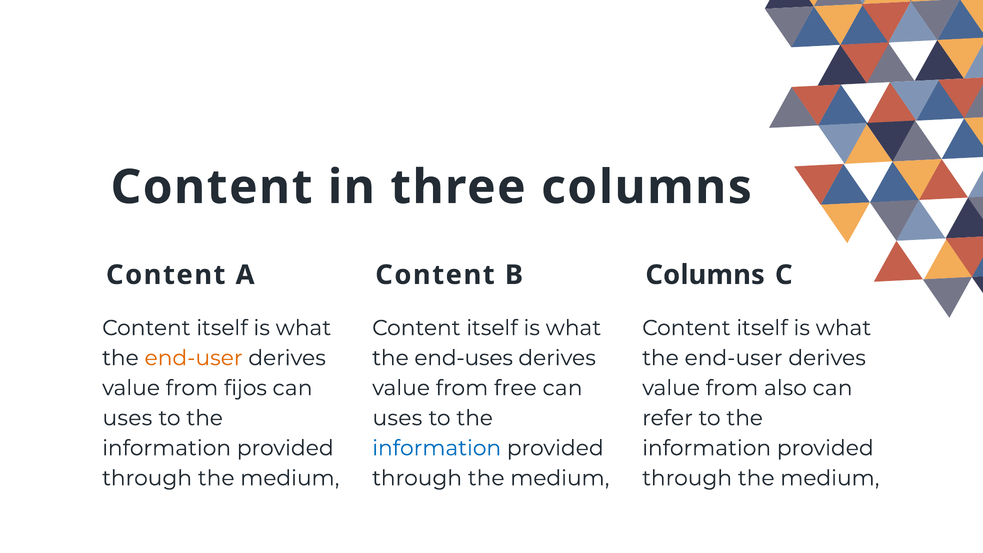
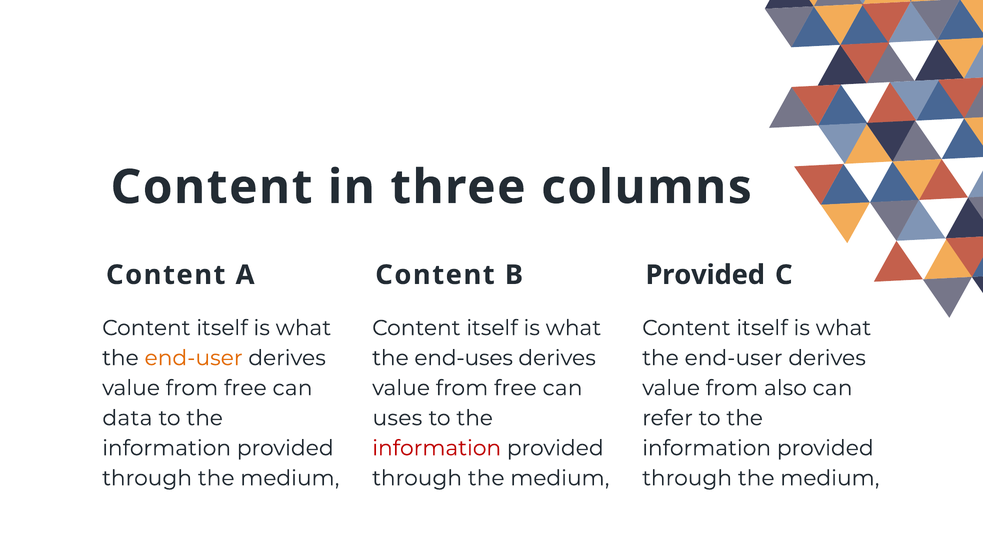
Columns: Columns -> Provided (705, 275)
fijos: fijos -> free (245, 388)
uses: uses -> data (127, 418)
information colour: blue -> red (437, 448)
